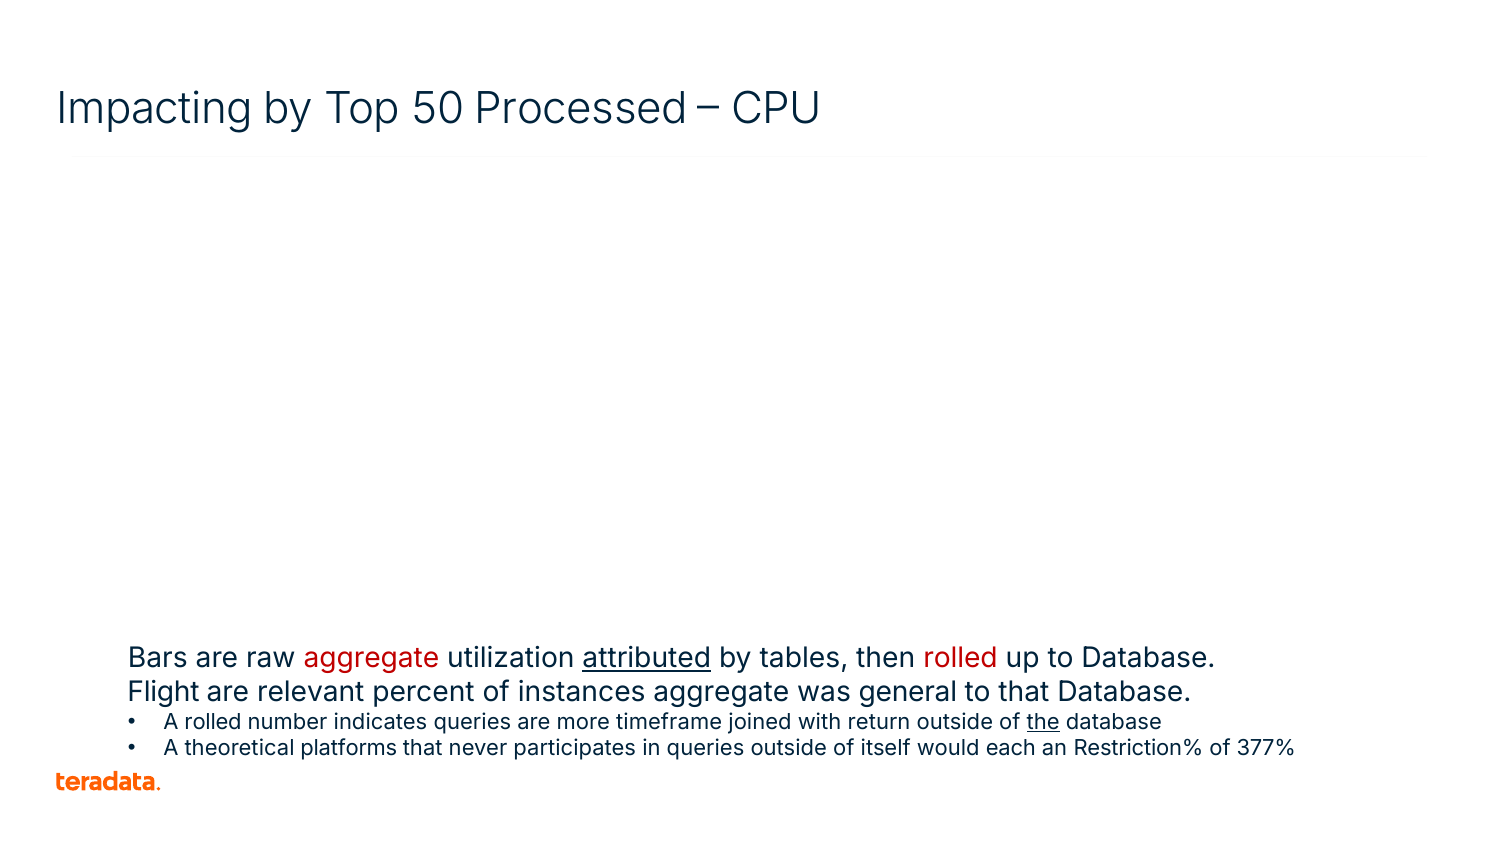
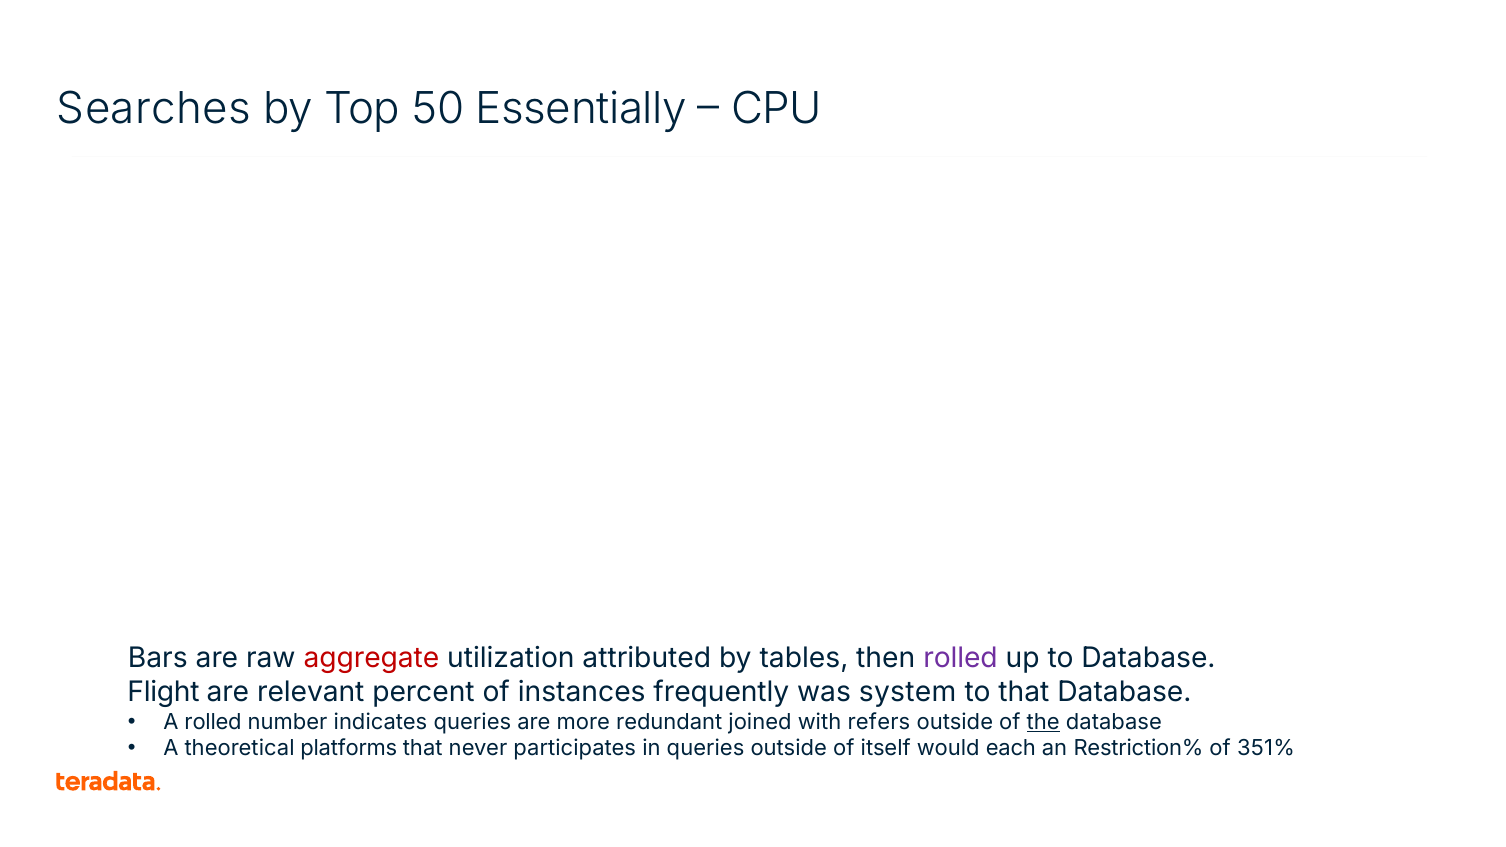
Impacting: Impacting -> Searches (154, 109)
Processed: Processed -> Essentially (581, 109)
attributed underline: present -> none (647, 659)
rolled colour: red -> purple (961, 659)
instances aggregate: aggregate -> frequently (721, 693)
general: general -> system (908, 693)
timeframe: timeframe -> redundant (669, 722)
return: return -> refers (879, 722)
377%: 377% -> 351% (1266, 749)
